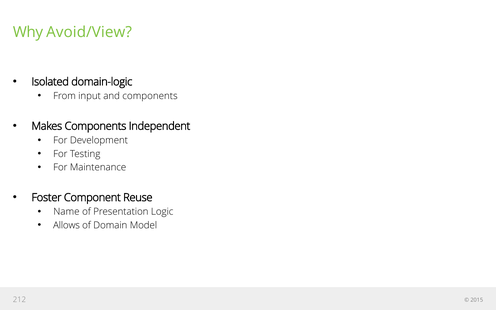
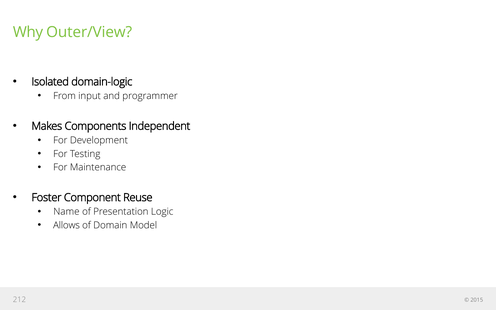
Avoid/View: Avoid/View -> Outer/View (89, 32)
and components: components -> programmer (150, 96)
